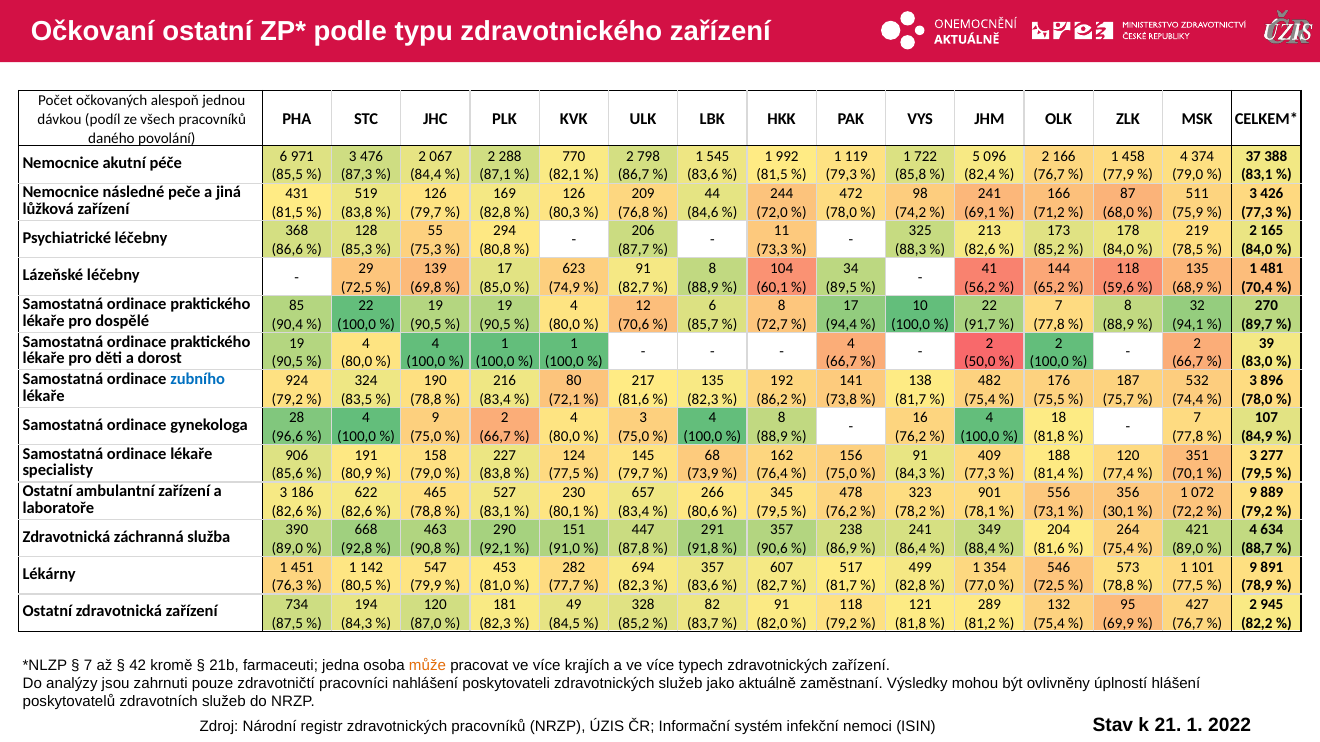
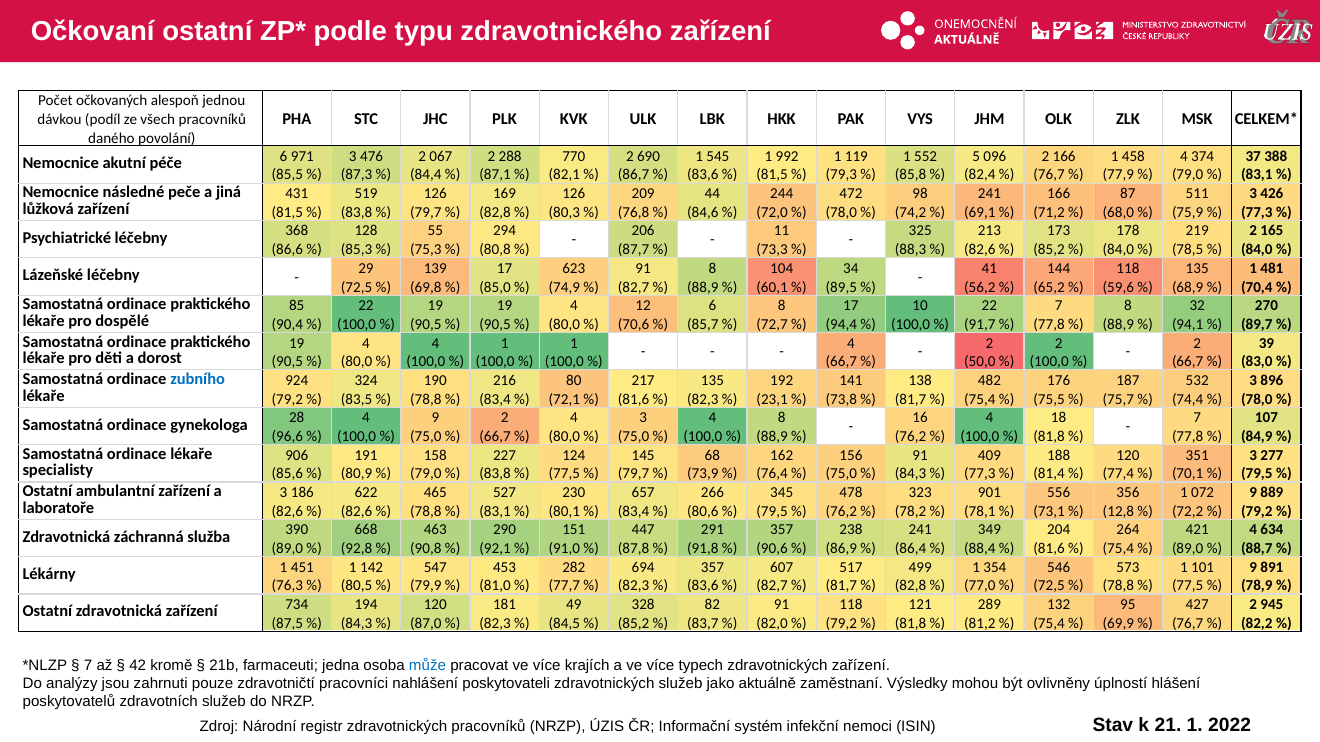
798: 798 -> 690 (649, 156)
722: 722 -> 552 (926, 156)
86,2: 86,2 -> 23,1 (772, 399)
30,1: 30,1 -> 12,8 (1118, 511)
může colour: orange -> blue (428, 666)
